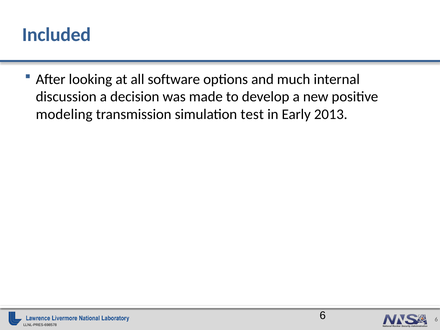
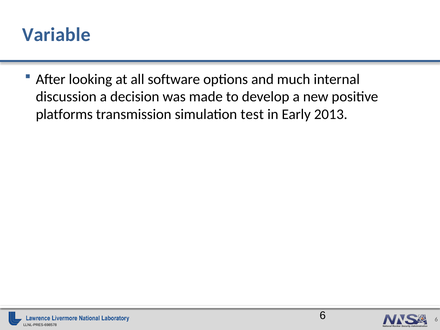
Included: Included -> Variable (56, 35)
modeling: modeling -> platforms (64, 114)
